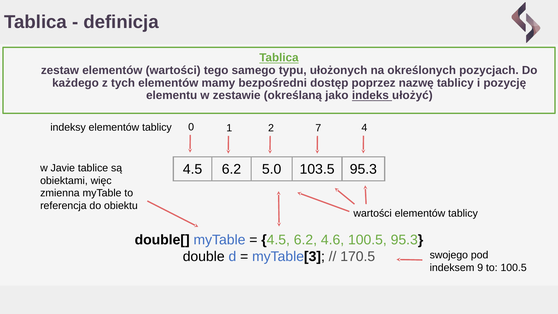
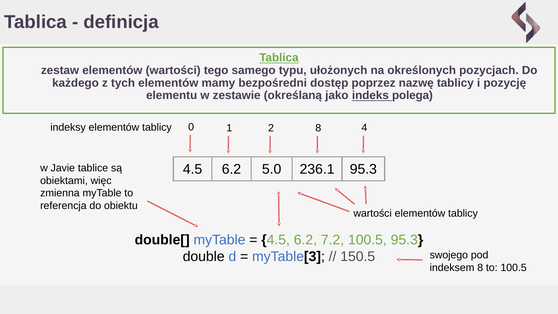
ułożyć: ułożyć -> polega (412, 95)
2 7: 7 -> 8 (318, 128)
103.5: 103.5 -> 236.1 (317, 169)
4.6: 4.6 -> 7.2 (333, 240)
170.5: 170.5 -> 150.5 (358, 257)
indeksem 9: 9 -> 8 (480, 268)
